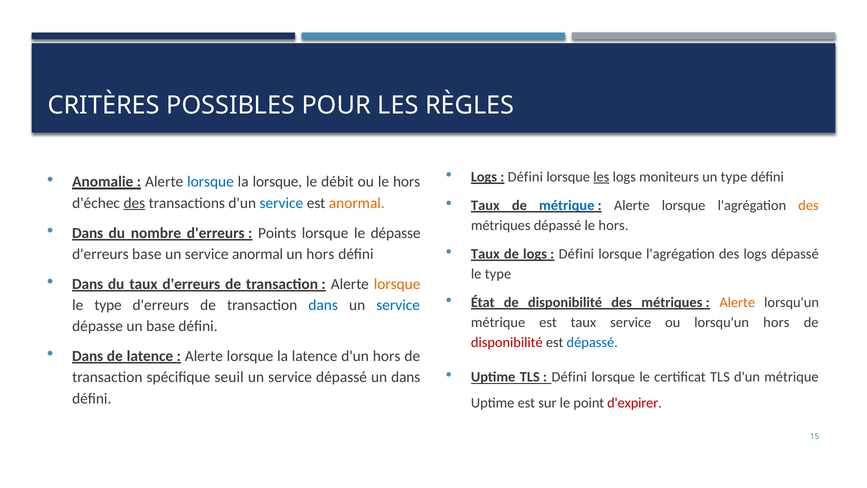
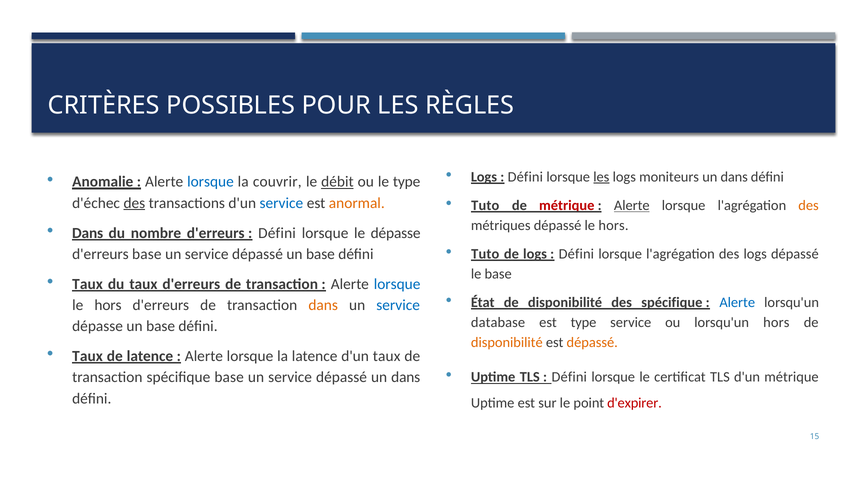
type: type -> dans (734, 177)
la lorsque: lorsque -> couvrir (277, 182)
débit underline: none -> present (337, 182)
ou le hors: hors -> type (407, 182)
Taux: Taux -> Tuto (485, 205)
métrique colour: blue -> red (567, 205)
Alerte underline: none -> present (632, 205)
Points: Points -> Défini (277, 233)
Taux: Taux -> Tuto (485, 254)
anormal: anormal -> dépassé (257, 254)
hors: hors -> base (320, 254)
type: type -> base (498, 274)
Dans: Dans -> Taux (88, 284)
lorsque colour: orange -> blue (397, 284)
disponibilité des métriques: métriques -> spécifique (672, 302)
Alerte colour: orange -> blue (737, 302)
type: type -> hors (108, 305)
dans colour: blue -> orange (323, 305)
métrique: métrique -> database (498, 322)
est taux: taux -> type (584, 322)
disponibilité colour: red -> orange (507, 342)
dépassé colour: blue -> orange (592, 342)
Dans: Dans -> Taux (88, 356)
d'un hors: hors -> taux (387, 356)
spécifique seuil: seuil -> base (229, 377)
